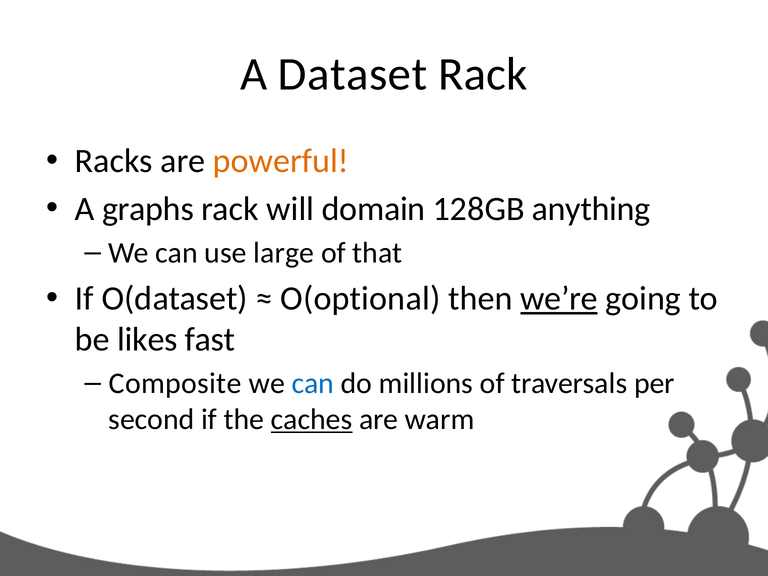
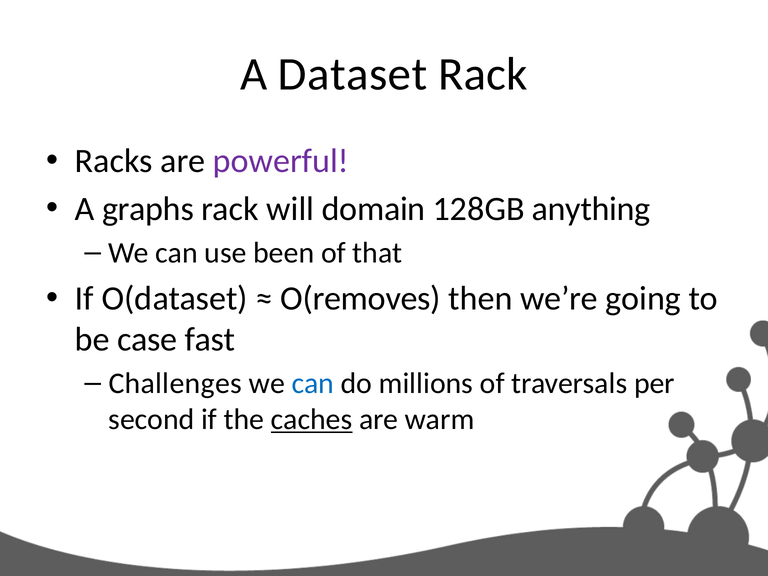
powerful colour: orange -> purple (281, 161)
large: large -> been (284, 253)
O(optional: O(optional -> O(removes (361, 299)
we’re underline: present -> none (559, 299)
likes: likes -> case (147, 340)
Composite: Composite -> Challenges (175, 384)
